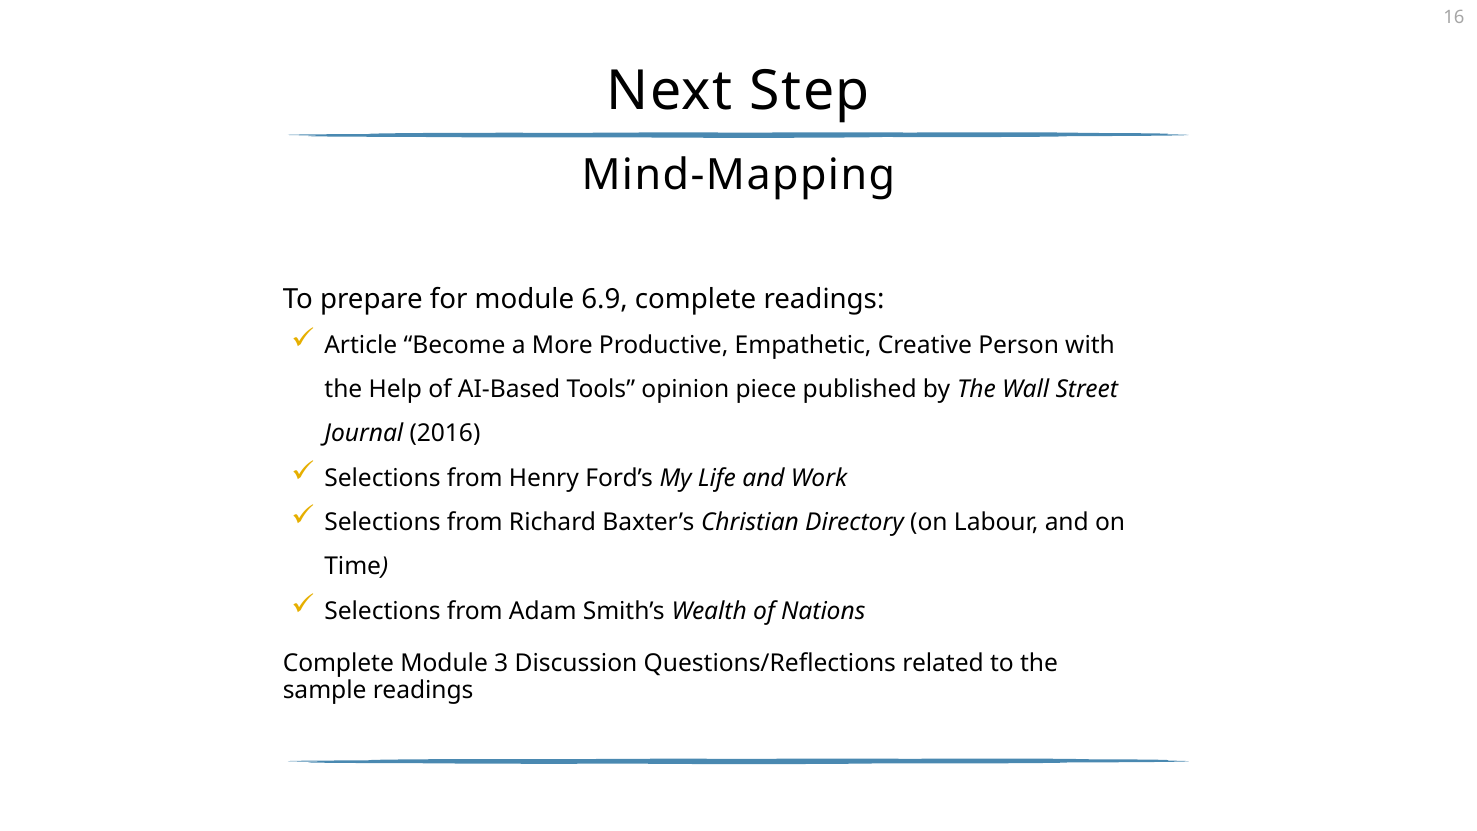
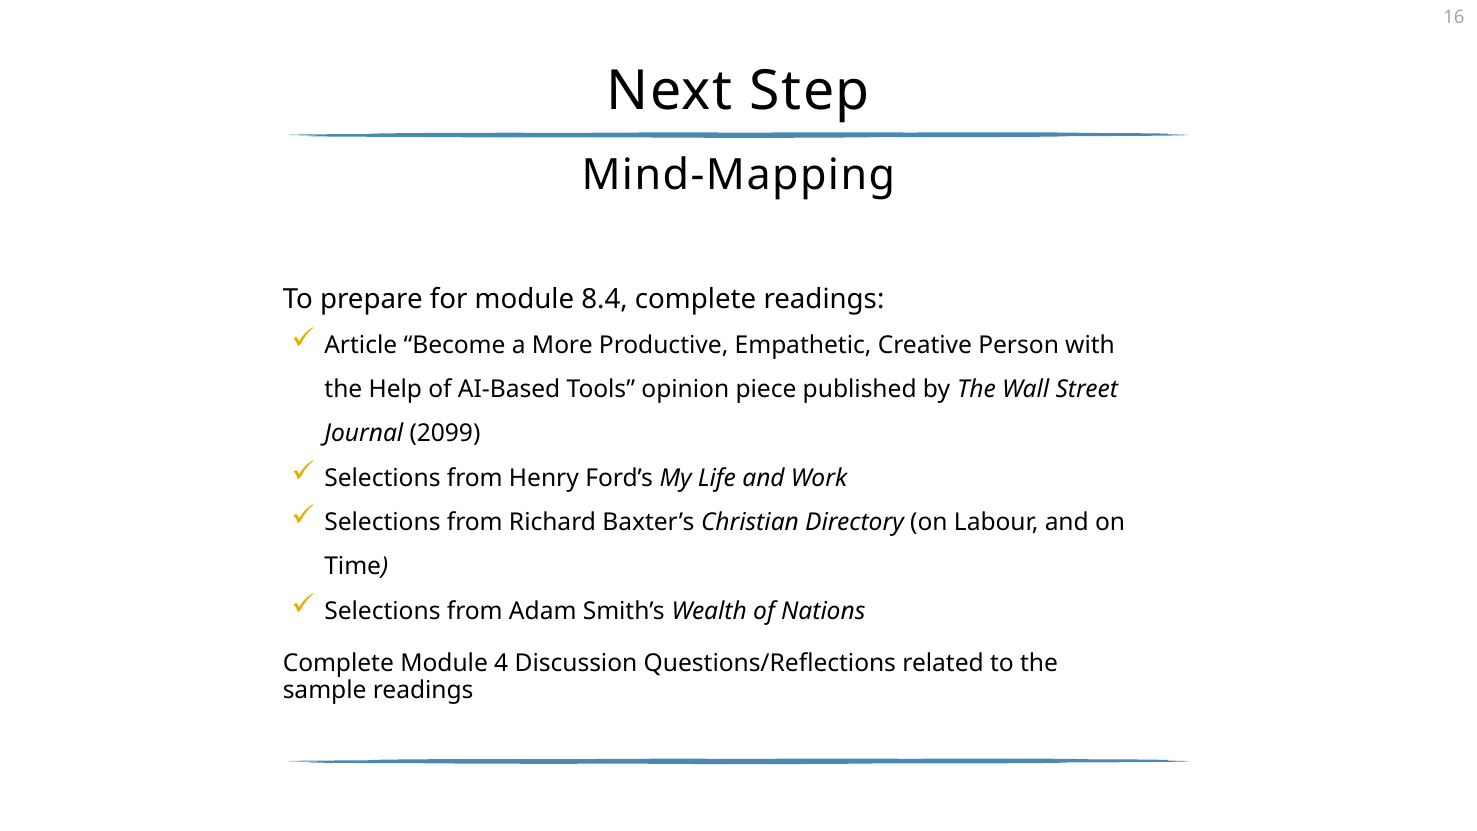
6.9: 6.9 -> 8.4 (605, 299)
2016: 2016 -> 2099 (445, 434)
3: 3 -> 4 (501, 664)
